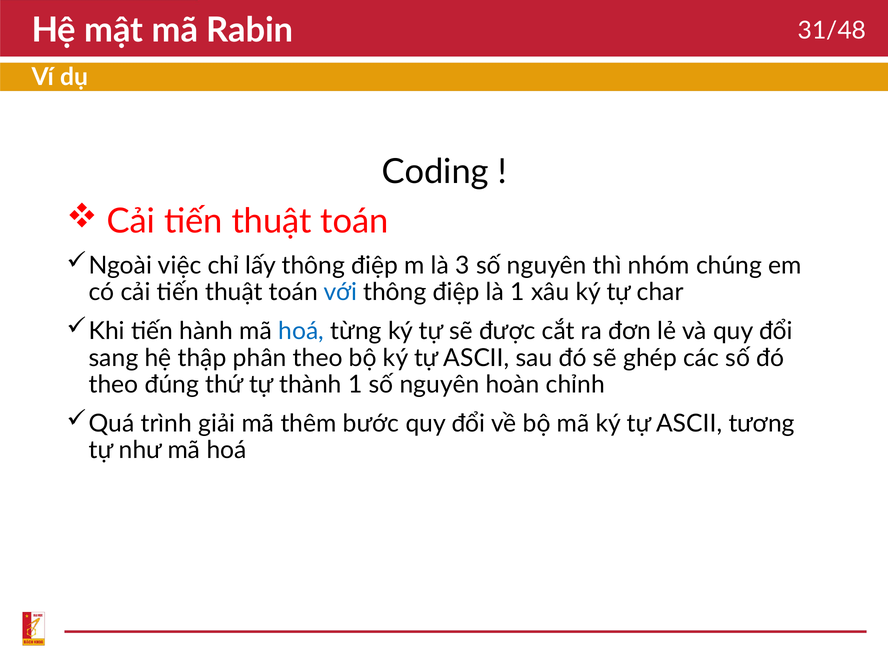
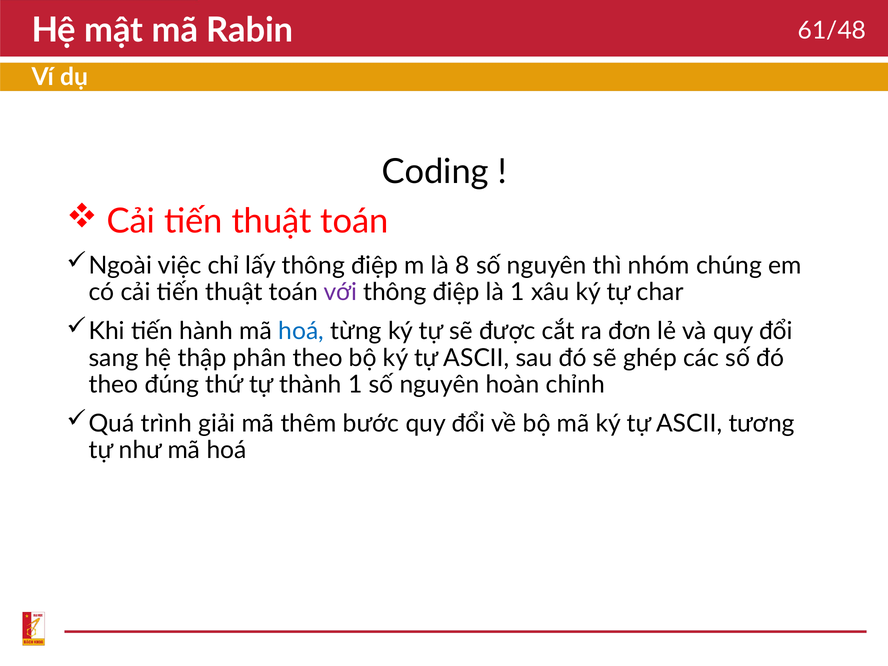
31/48: 31/48 -> 61/48 (832, 31)
3: 3 -> 8 (463, 266)
với colour: blue -> purple (340, 292)
